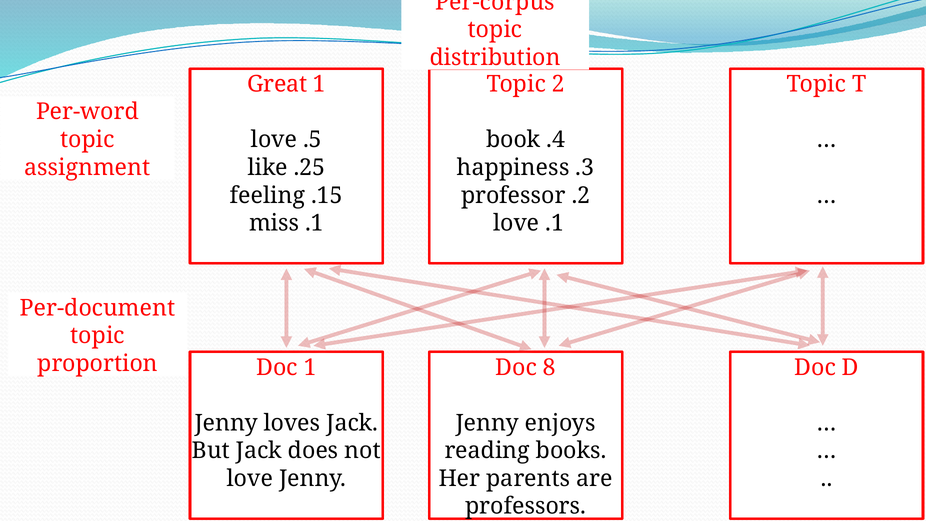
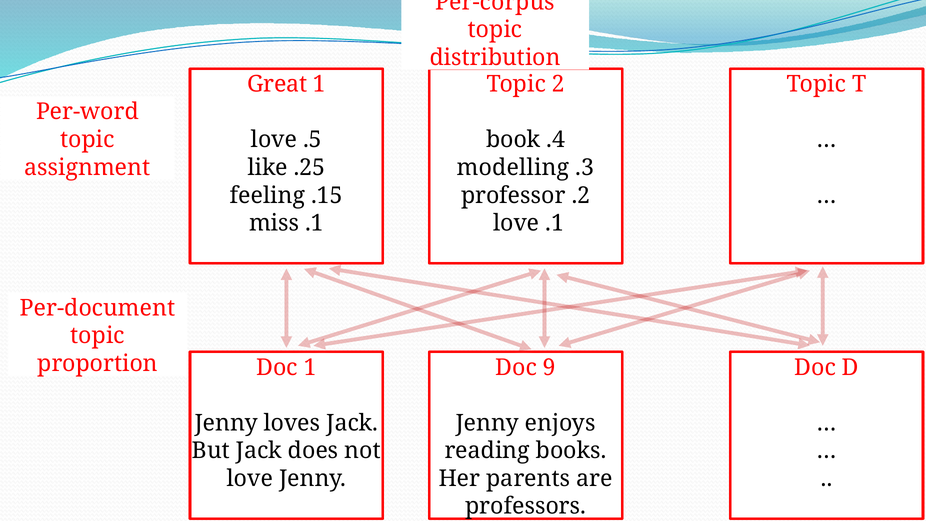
happiness: happiness -> modelling (513, 168)
8: 8 -> 9 (549, 367)
